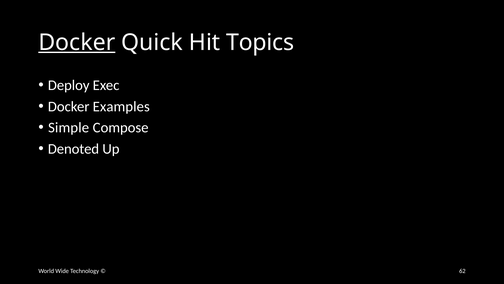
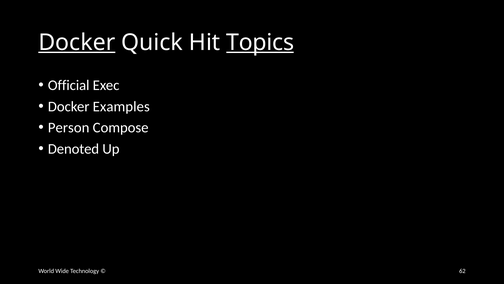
Topics underline: none -> present (260, 42)
Deploy: Deploy -> Official (69, 85)
Simple: Simple -> Person (69, 127)
